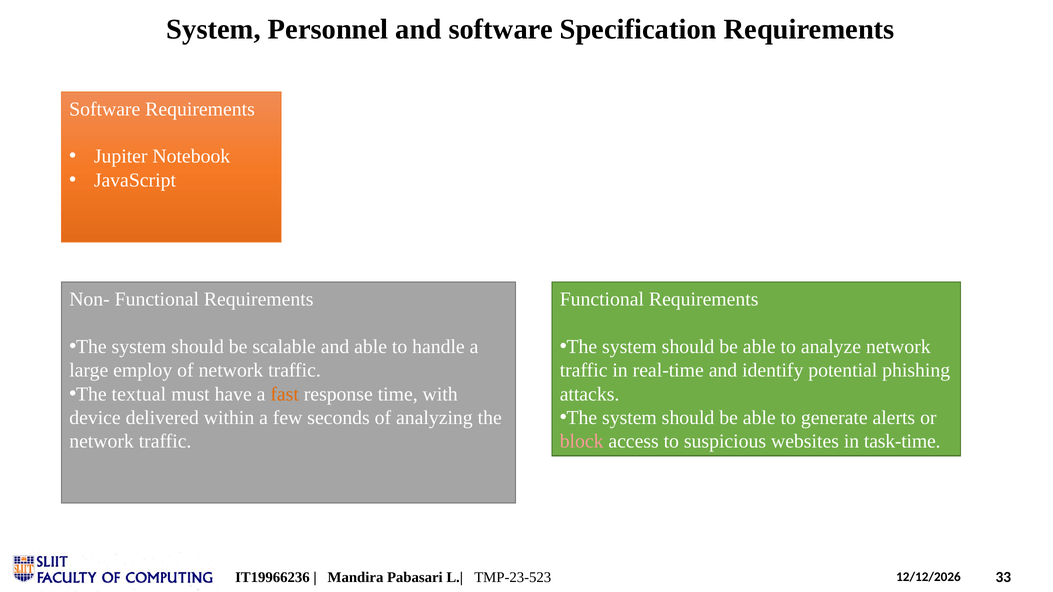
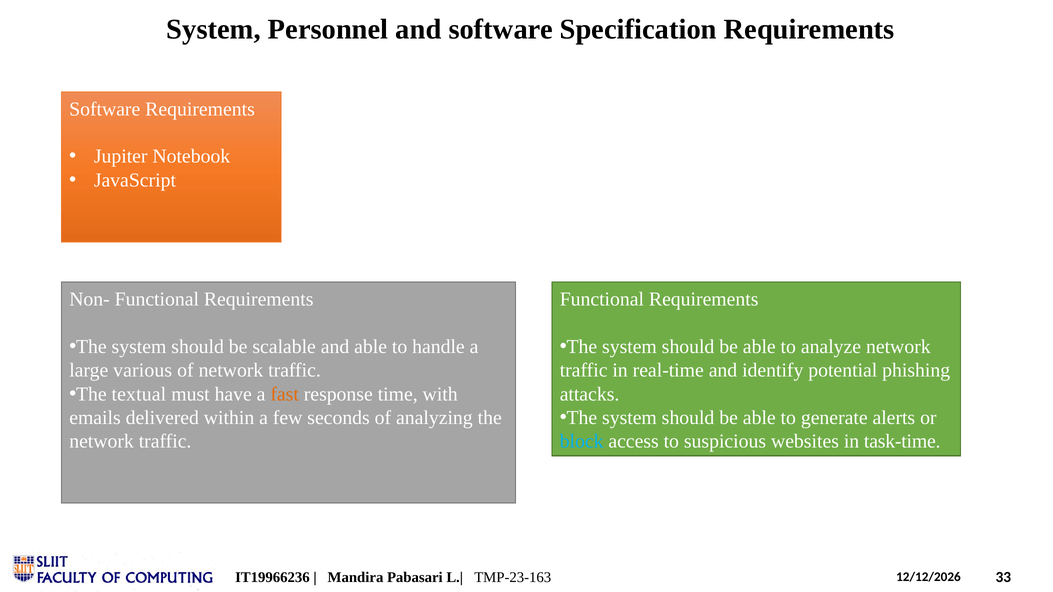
employ: employ -> various (143, 371)
device: device -> emails (95, 418)
block colour: pink -> light blue (582, 442)
TMP-23-523: TMP-23-523 -> TMP-23-163 (513, 578)
